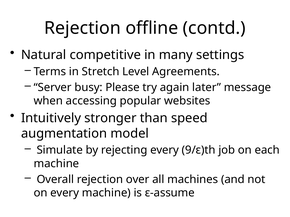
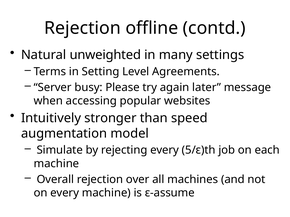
competitive: competitive -> unweighted (105, 55)
Stretch: Stretch -> Setting (101, 72)
9/ε)th: 9/ε)th -> 5/ε)th (199, 150)
